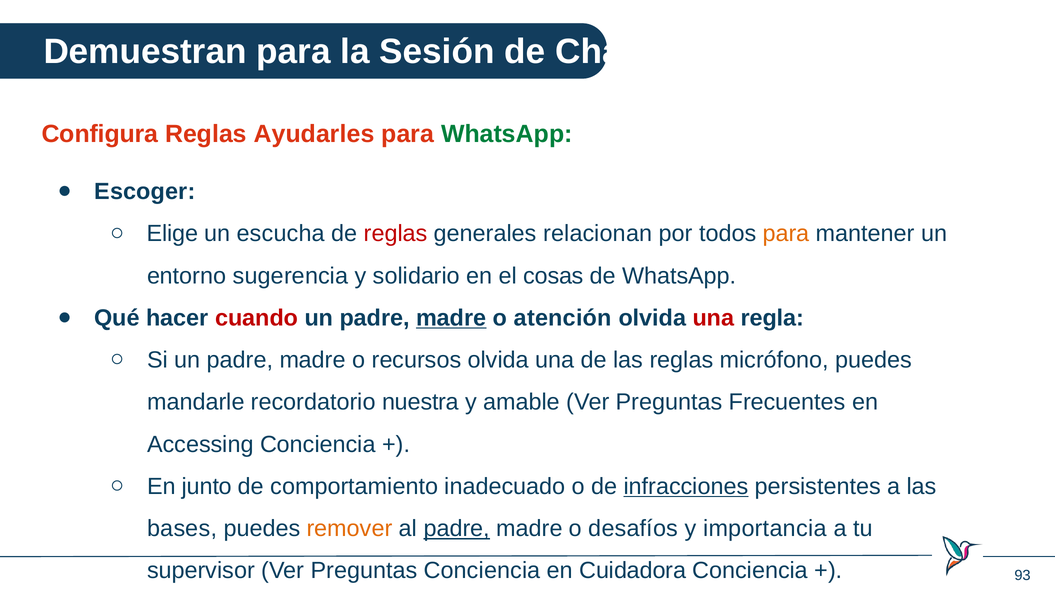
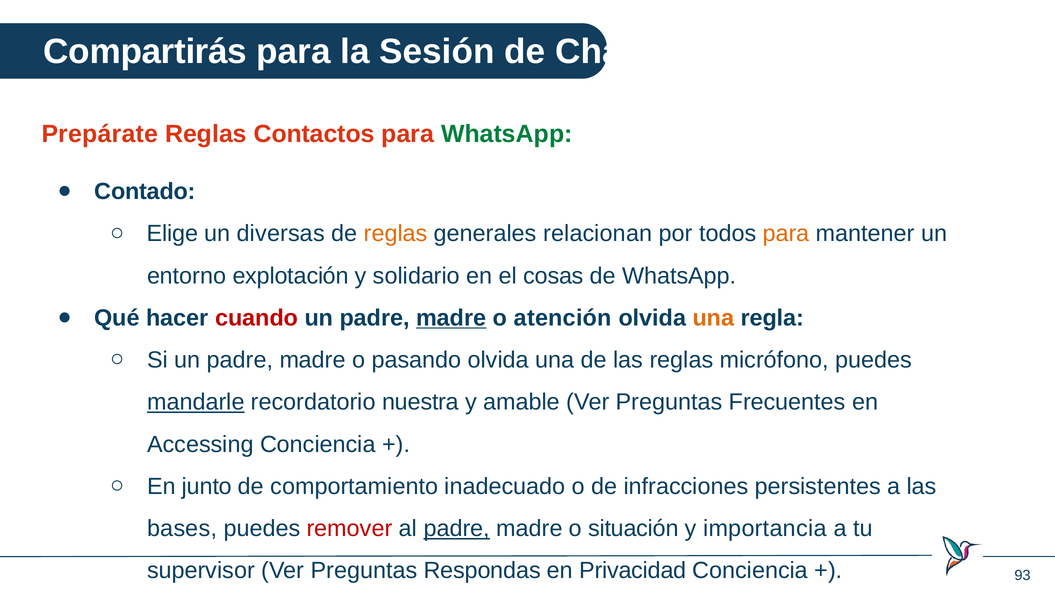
Demuestran: Demuestran -> Compartirás (145, 52)
Configura: Configura -> Prepárate (100, 134)
Ayudarles: Ayudarles -> Contactos (314, 134)
Escoger: Escoger -> Contado (145, 192)
escucha: escucha -> diversas (281, 234)
reglas colour: red -> orange (396, 234)
sugerencia: sugerencia -> explotación (291, 276)
una colour: red -> orange (713, 318)
recursos: recursos -> pasando (417, 360)
mandarle underline: none -> present (196, 403)
infracciones underline: present -> none (686, 487)
remover colour: orange -> red (350, 529)
desafíos: desafíos -> situación (633, 529)
Preguntas Conciencia: Conciencia -> Respondas (482, 571)
Cuidadora: Cuidadora -> Privacidad (633, 571)
